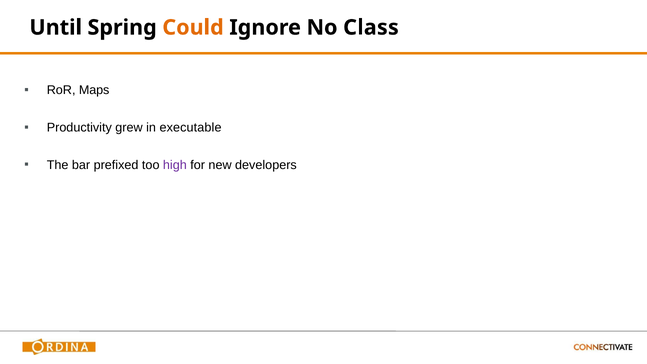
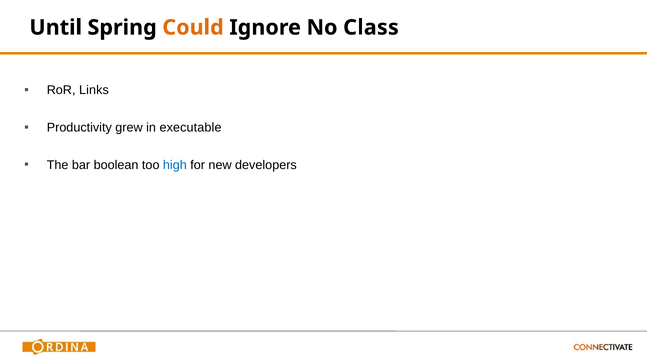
Maps: Maps -> Links (94, 90)
prefixed: prefixed -> boolean (116, 165)
high colour: purple -> blue (175, 165)
